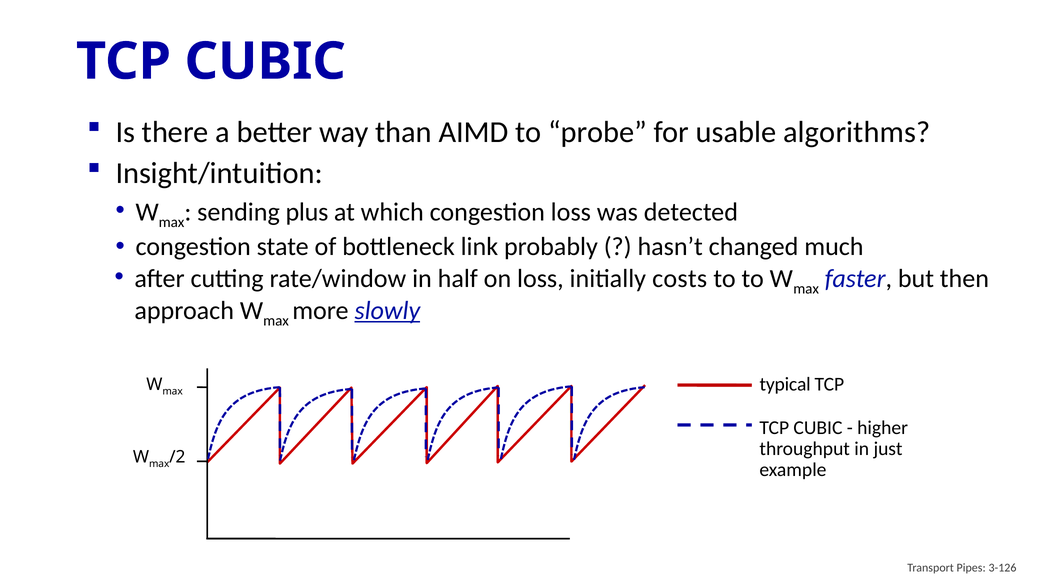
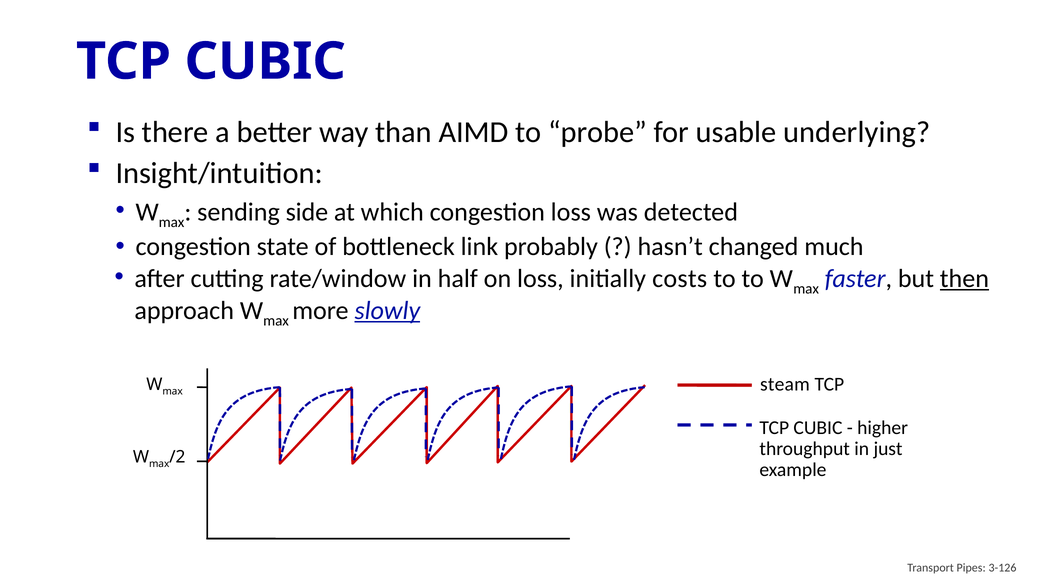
algorithms: algorithms -> underlying (857, 132)
plus: plus -> side (307, 212)
then underline: none -> present (964, 279)
typical: typical -> steam (785, 385)
